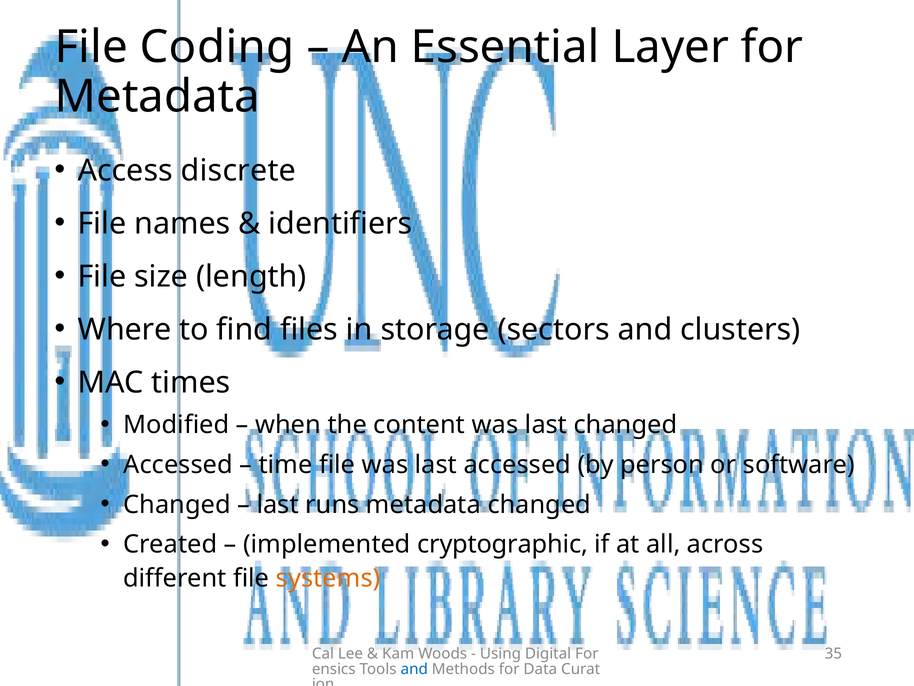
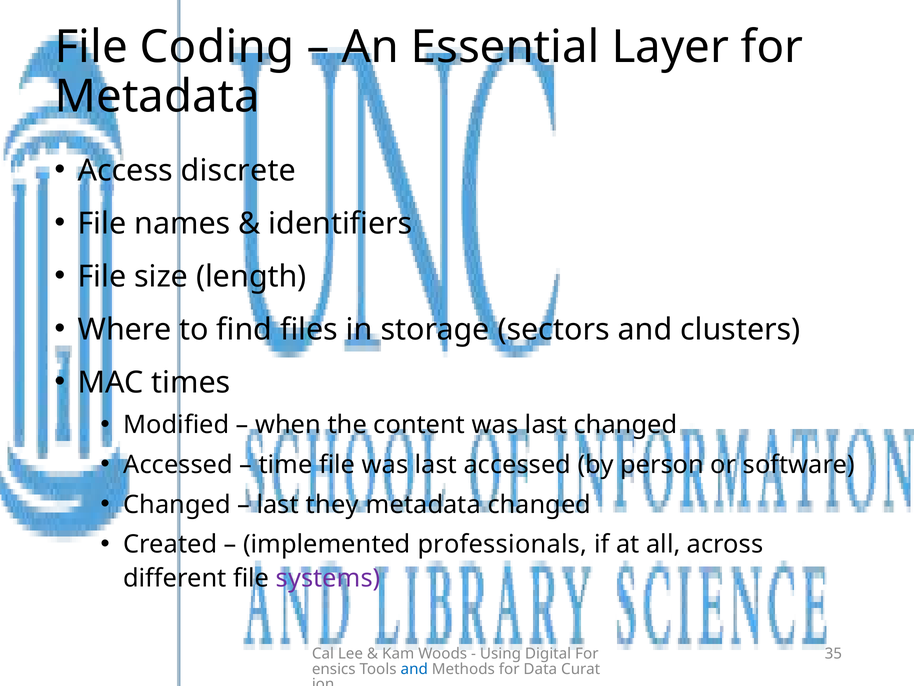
runs: runs -> they (332, 504)
cryptographic: cryptographic -> professionals (502, 544)
systems colour: orange -> purple (328, 578)
